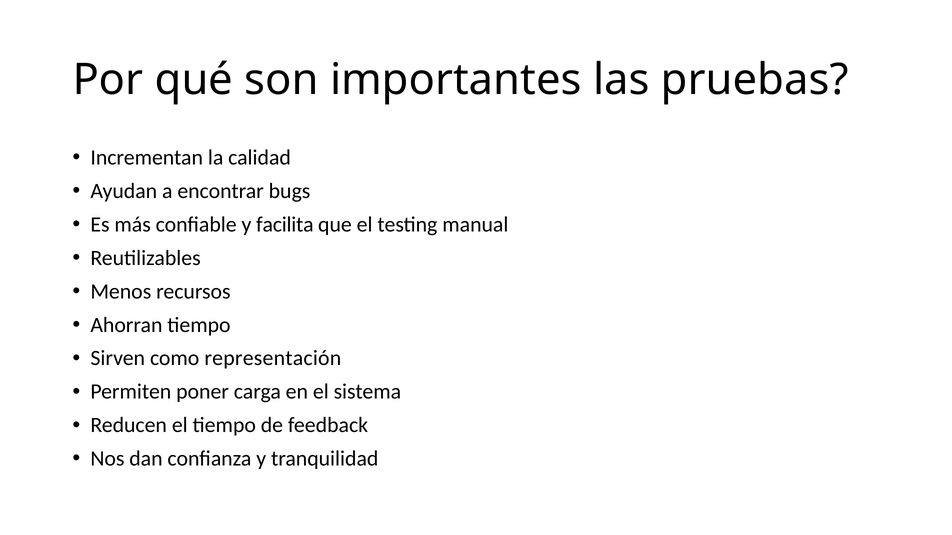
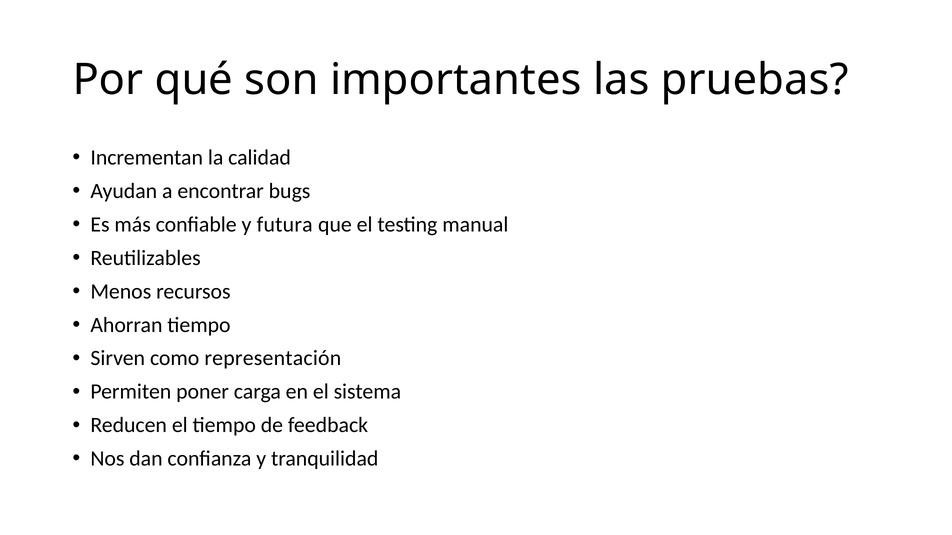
facilita: facilita -> futura (285, 225)
